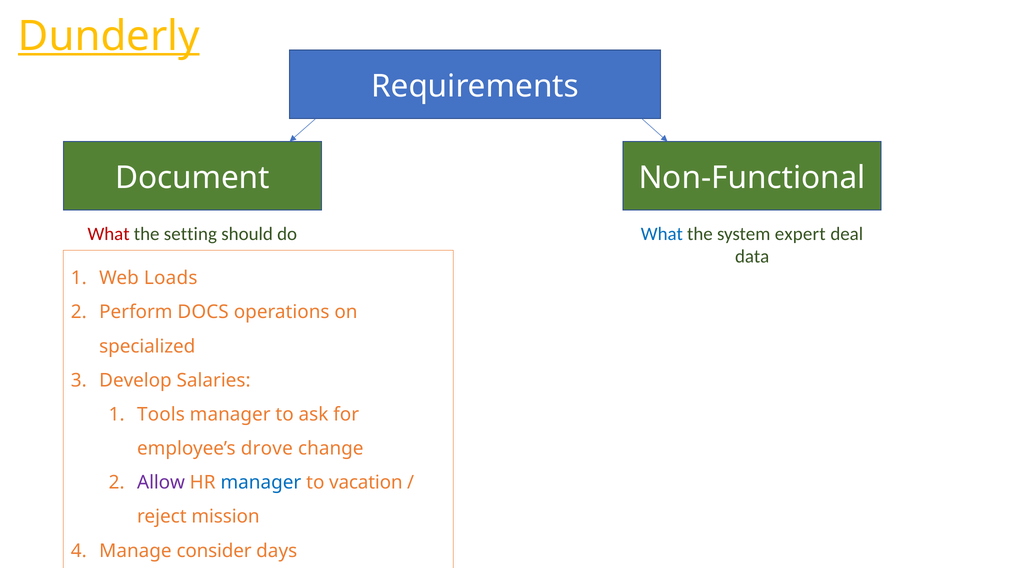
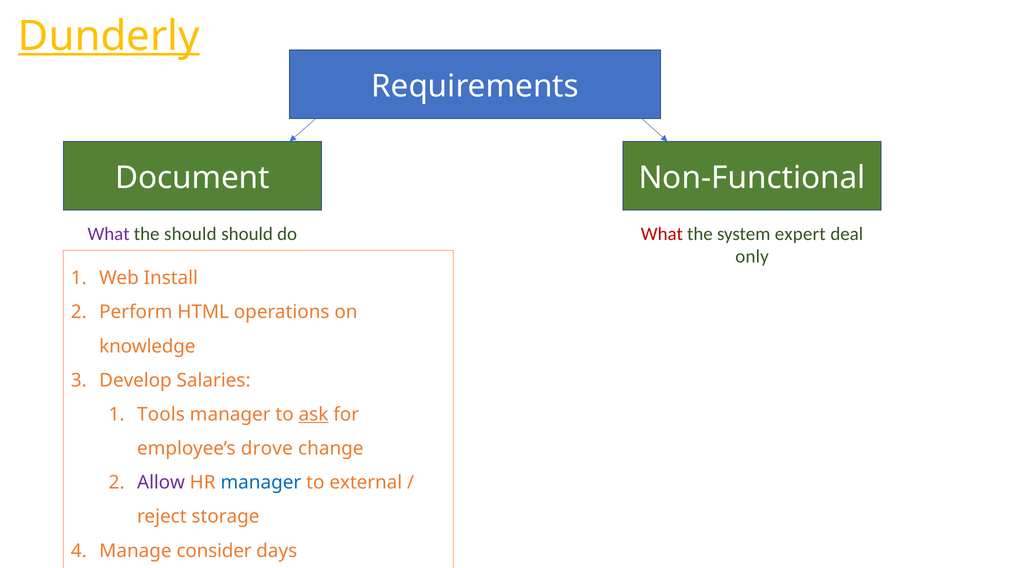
What colour: red -> purple (109, 234)
the setting: setting -> should (190, 234)
What colour: blue -> red (662, 234)
data: data -> only (752, 257)
Loads: Loads -> Install (171, 278)
DOCS: DOCS -> HTML (203, 312)
specialized: specialized -> knowledge (147, 346)
ask underline: none -> present (314, 415)
to vacation: vacation -> external (366, 483)
mission: mission -> storage (225, 517)
